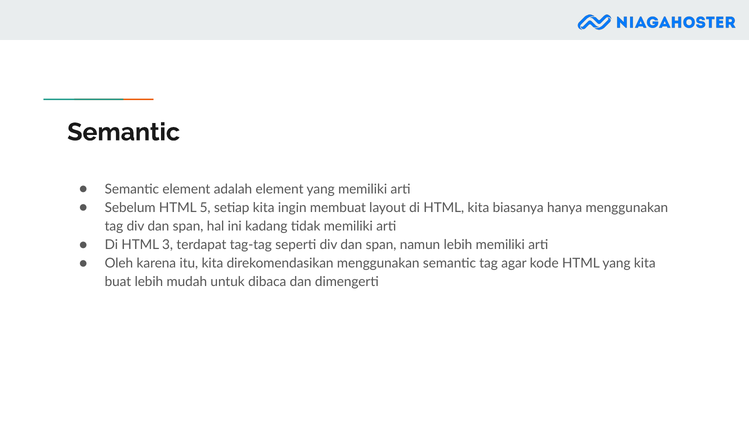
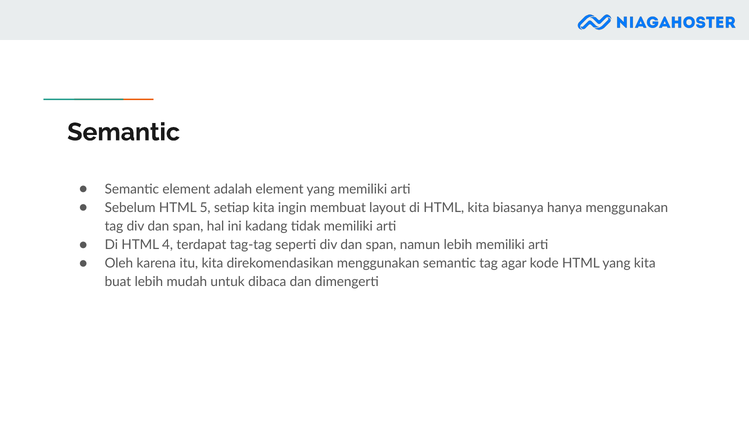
3: 3 -> 4 (168, 245)
